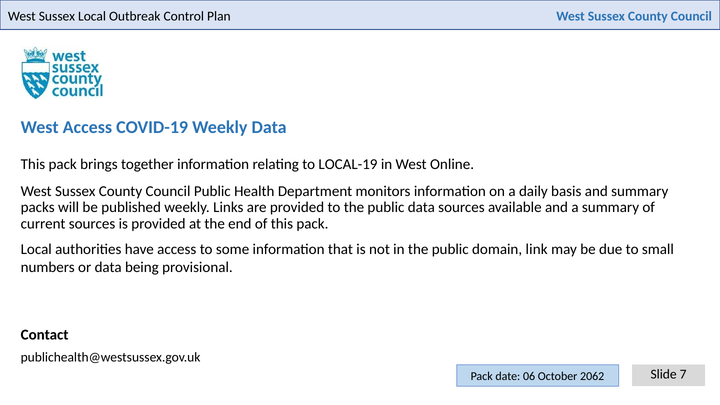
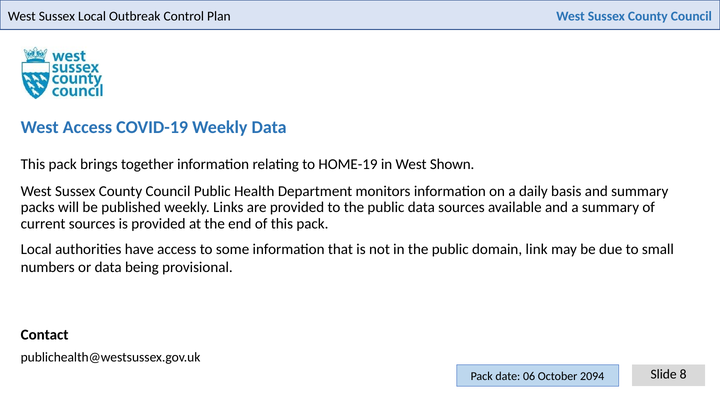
LOCAL-19: LOCAL-19 -> HOME-19 (348, 164)
Online: Online -> Shown (452, 164)
7: 7 -> 8 (683, 374)
2062: 2062 -> 2094 (592, 376)
